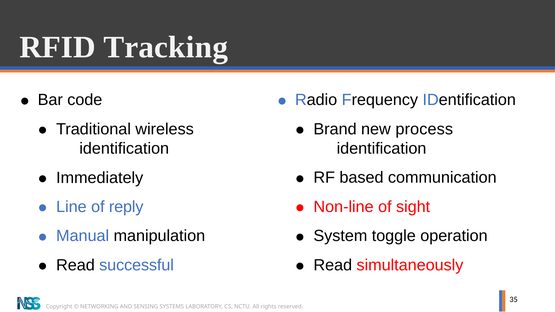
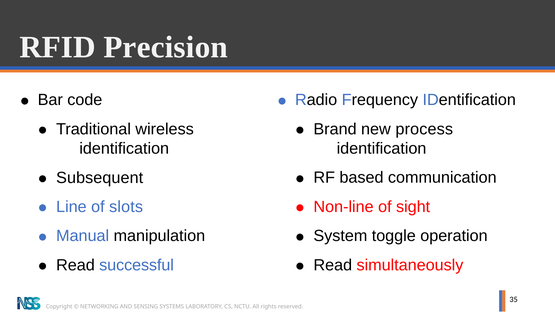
Tracking: Tracking -> Precision (166, 47)
Immediately: Immediately -> Subsequent (100, 178)
reply: reply -> slots (126, 207)
